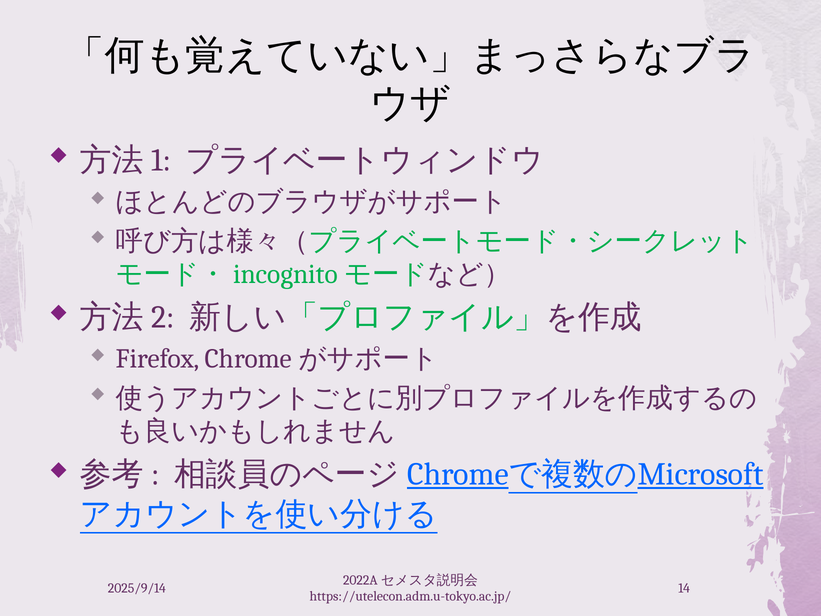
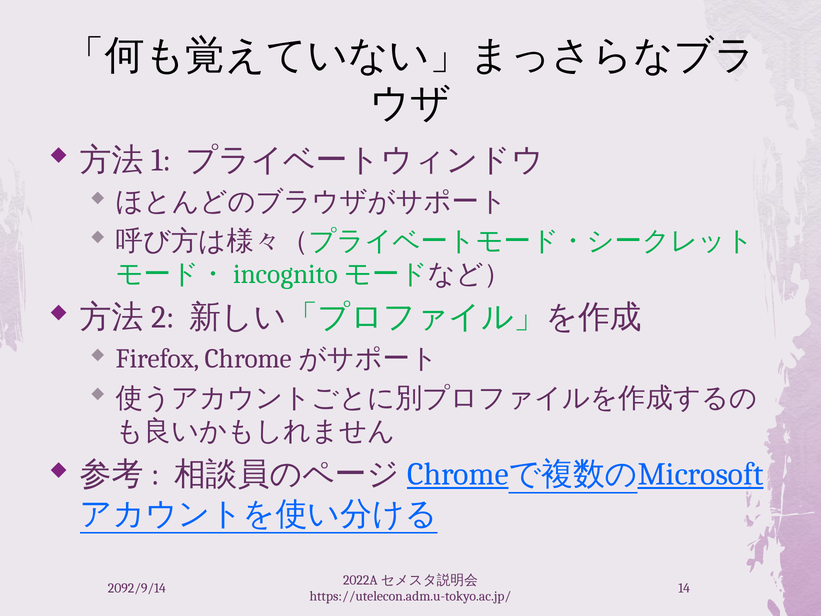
2025/9/14: 2025/9/14 -> 2092/9/14 (137, 588)
